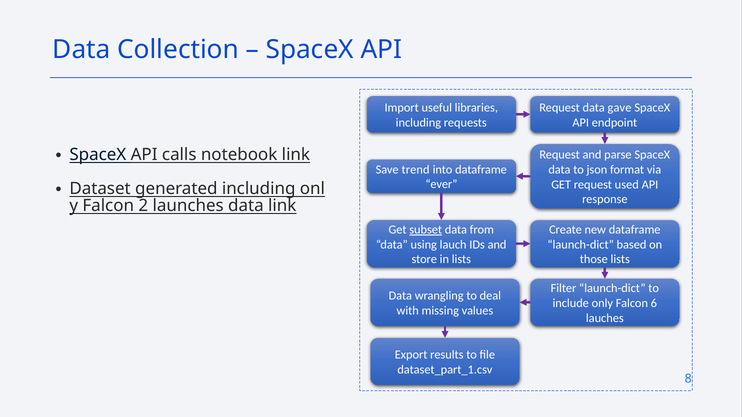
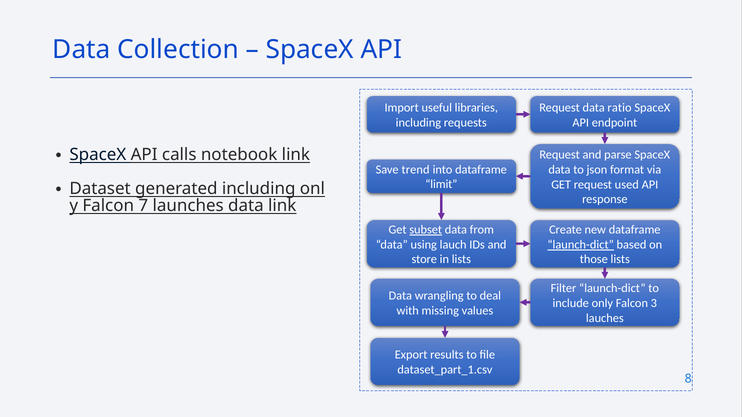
gave: gave -> ratio (620, 108)
ever: ever -> limit (441, 185)
2: 2 -> 7 (143, 206)
launch-dict underline: none -> present (581, 245)
6: 6 -> 3 (654, 303)
